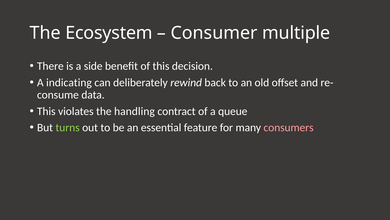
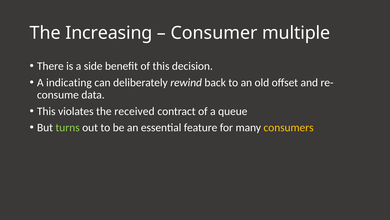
Ecosystem: Ecosystem -> Increasing (109, 33)
handling: handling -> received (134, 111)
consumers colour: pink -> yellow (289, 127)
